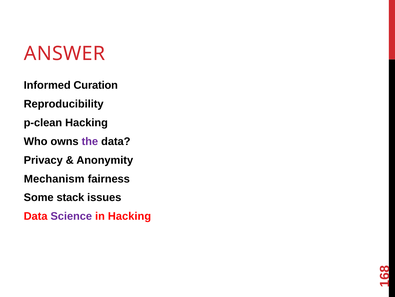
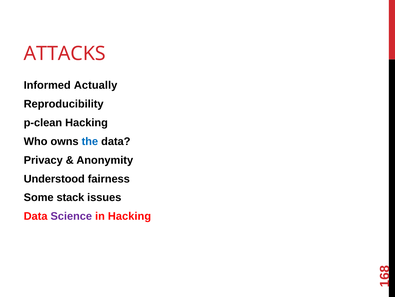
ANSWER: ANSWER -> ATTACKS (65, 53)
Curation: Curation -> Actually (96, 85)
the colour: purple -> blue (90, 141)
Mechanism: Mechanism -> Understood (54, 178)
